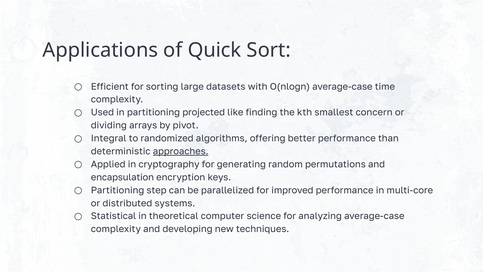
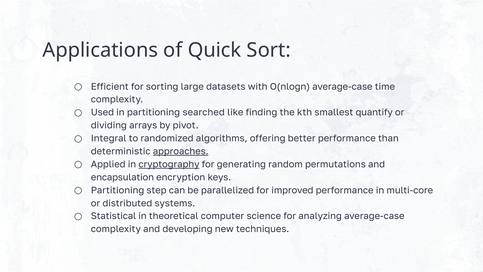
projected: projected -> searched (204, 112)
concern: concern -> quantify (374, 112)
cryptography underline: none -> present (169, 164)
